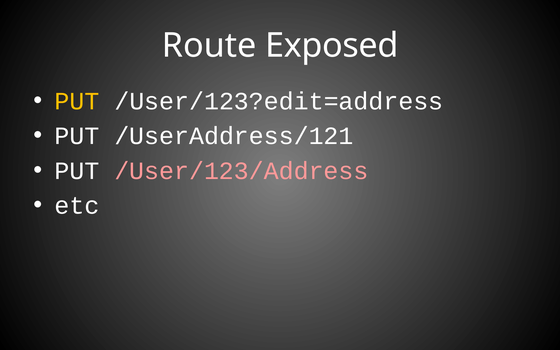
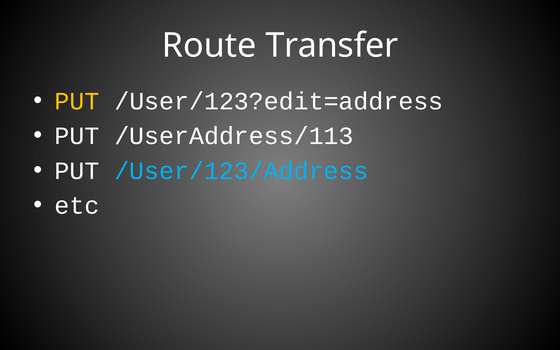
Exposed: Exposed -> Transfer (332, 46)
/UserAddress/121: /UserAddress/121 -> /UserAddress/113 (234, 136)
/User/123/Address colour: pink -> light blue (241, 171)
